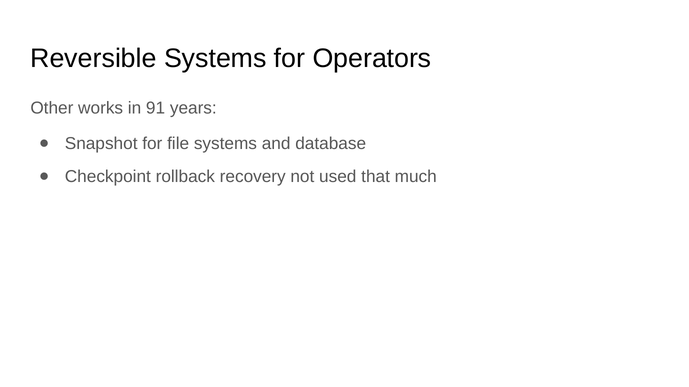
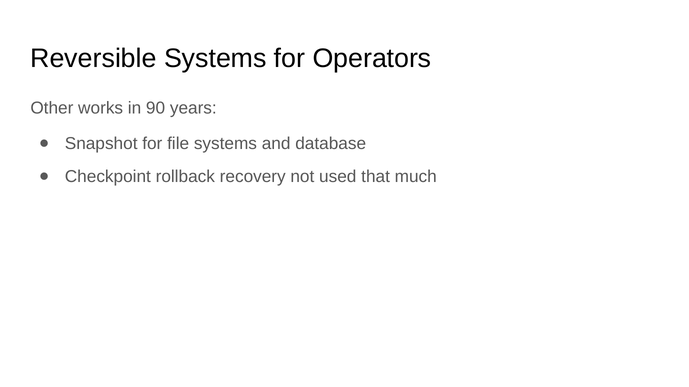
91: 91 -> 90 (156, 108)
